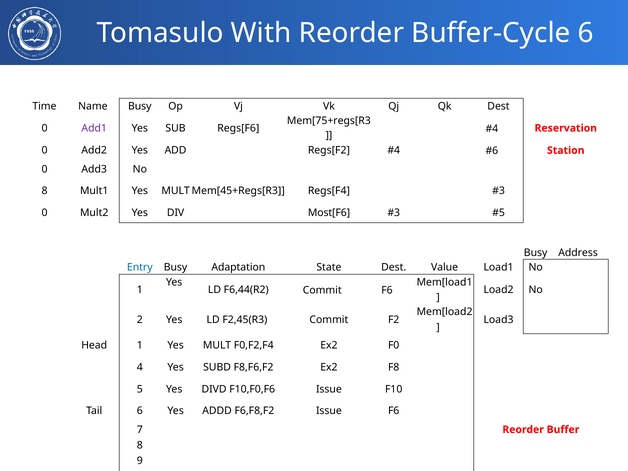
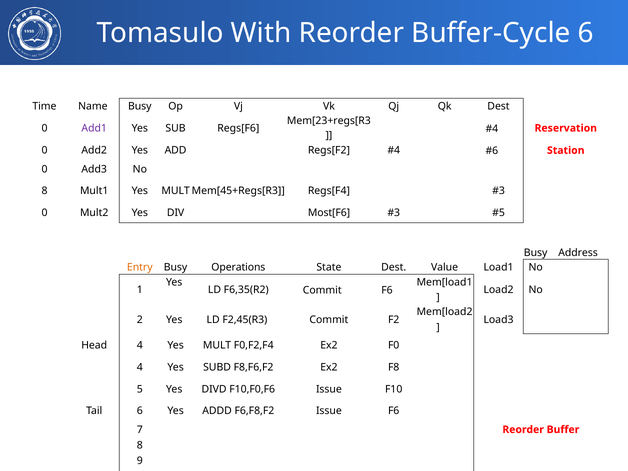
Mem[75+regs[R3: Mem[75+regs[R3 -> Mem[23+regs[R3 (329, 121)
Entry colour: blue -> orange (140, 267)
Adaptation: Adaptation -> Operations (238, 267)
F6,44(R2: F6,44(R2 -> F6,35(R2 (246, 290)
Head 1: 1 -> 4 (140, 345)
